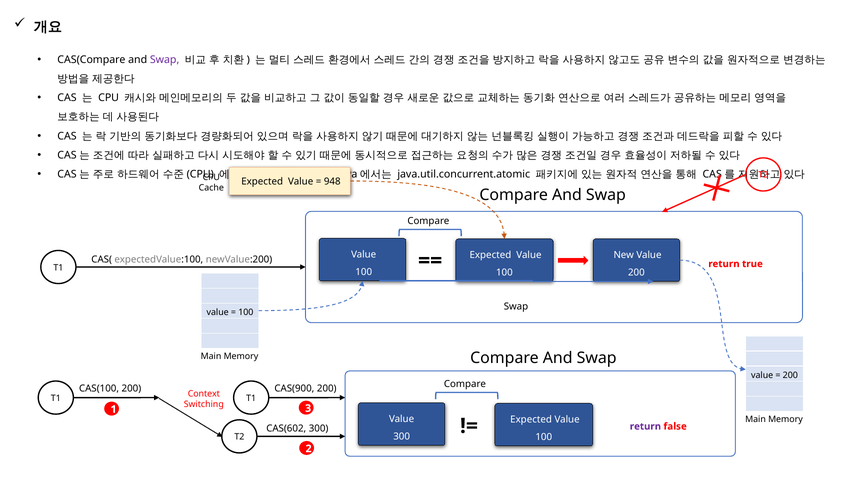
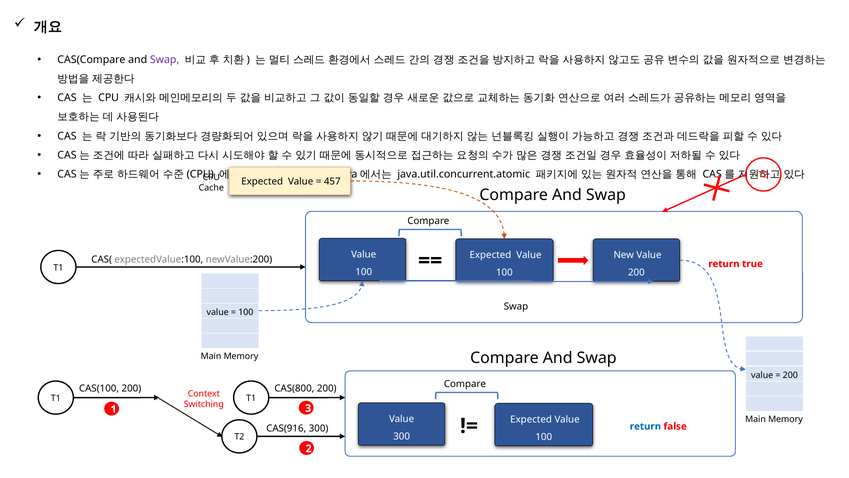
948: 948 -> 457 (332, 181)
CAS(900: CAS(900 -> CAS(800 (294, 388)
return colour: purple -> blue (645, 426)
CAS(602: CAS(602 -> CAS(916 (286, 428)
